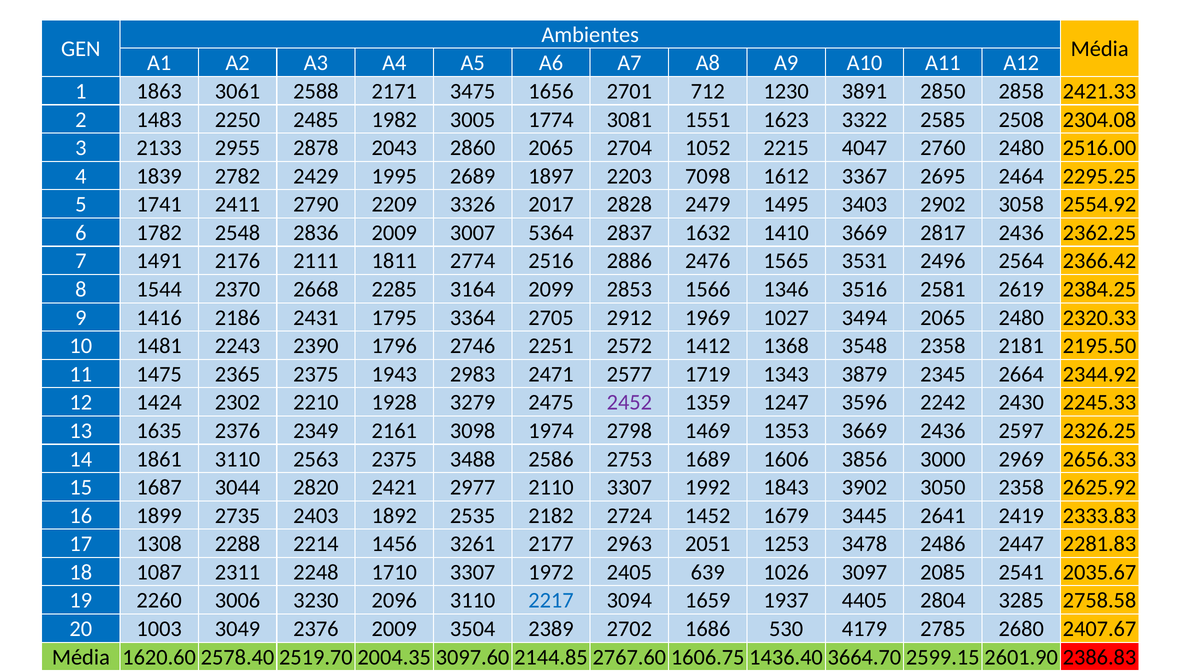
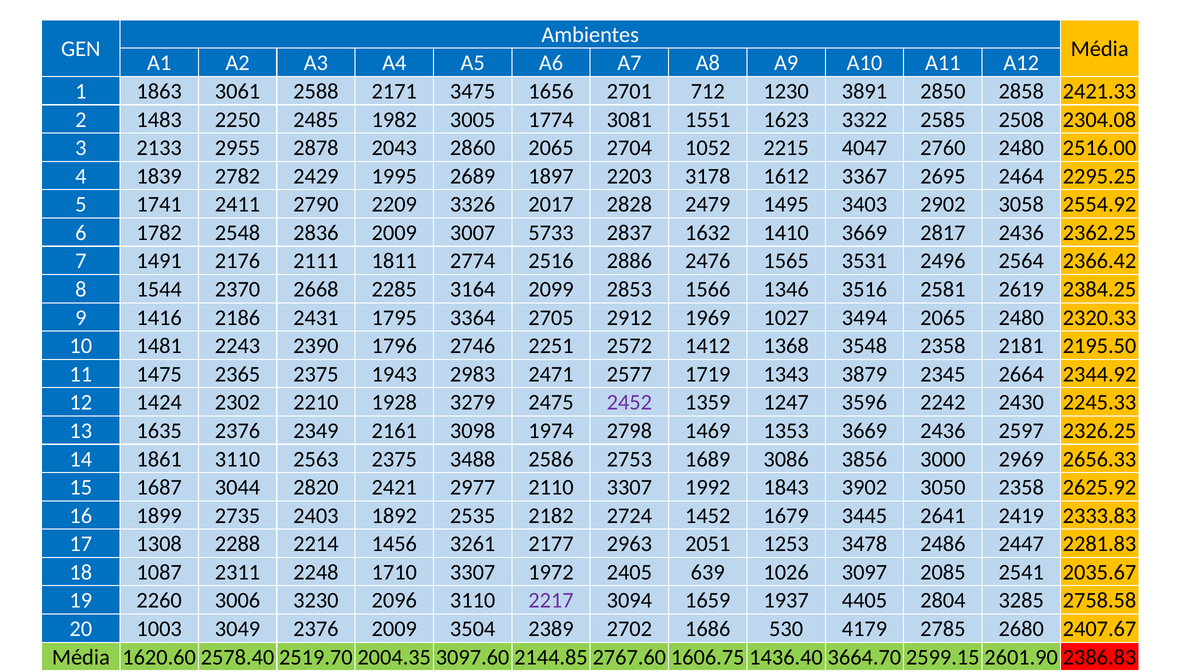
7098: 7098 -> 3178 (708, 176)
5364: 5364 -> 5733 (551, 233)
1606: 1606 -> 3086 (786, 459)
2217 colour: blue -> purple (551, 601)
